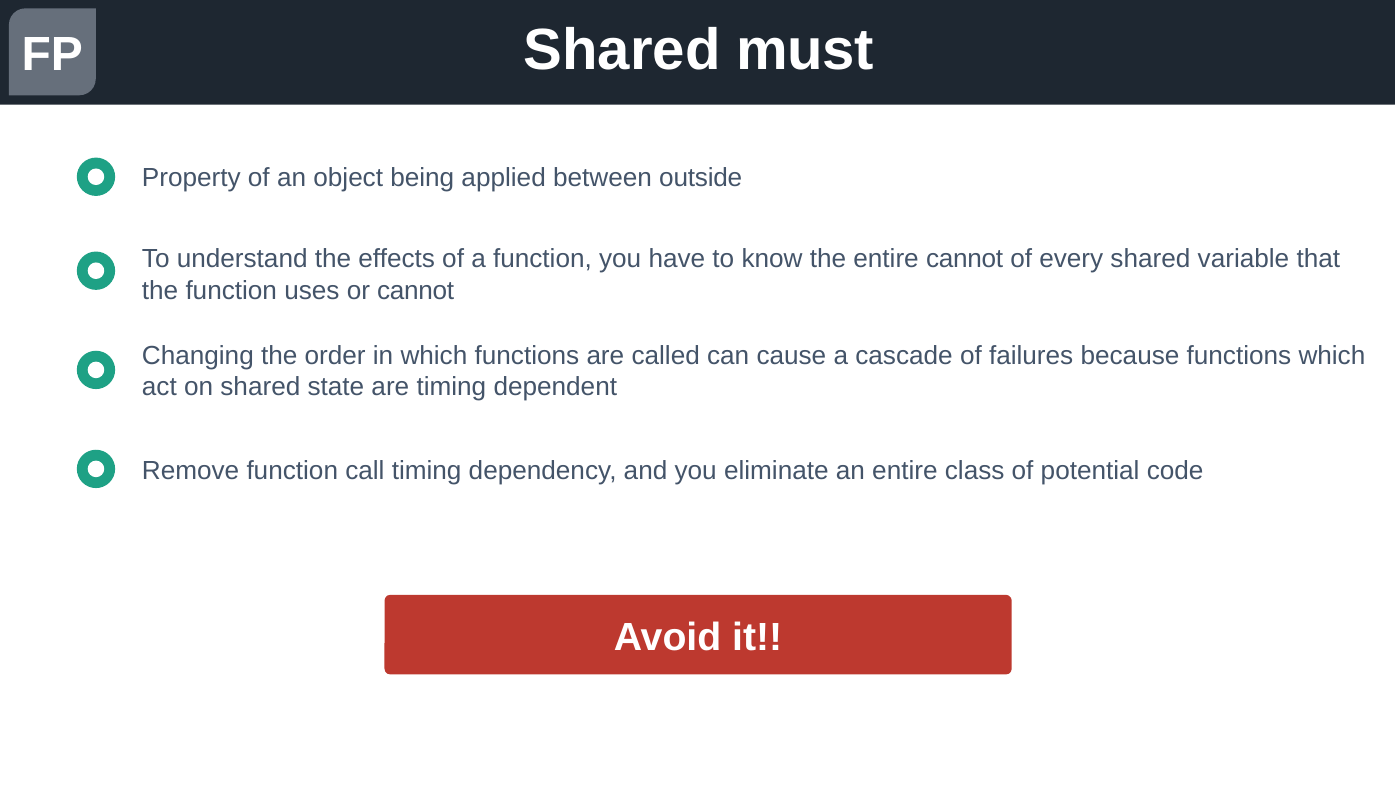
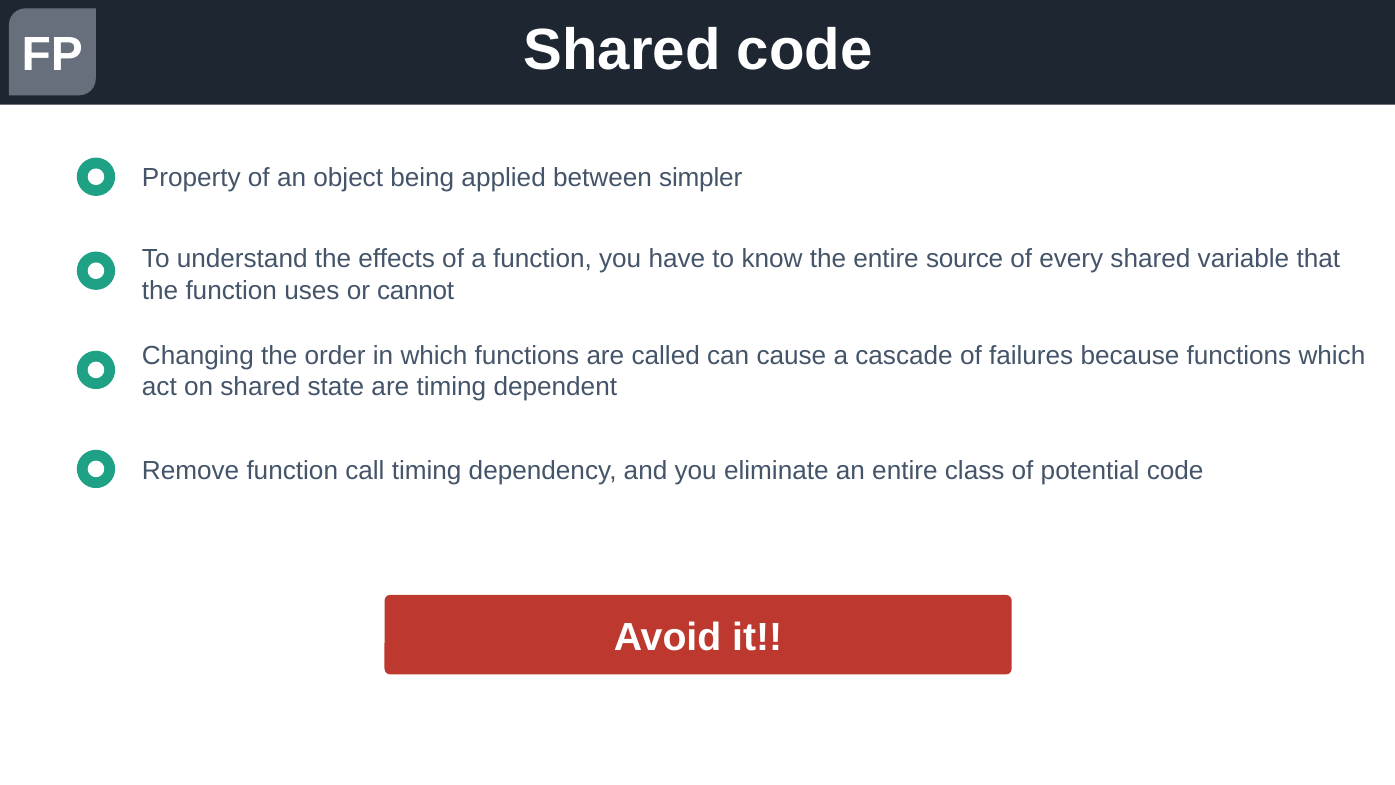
Shared must: must -> code (805, 51)
outside: outside -> simpler (701, 178)
entire cannot: cannot -> source (965, 259)
